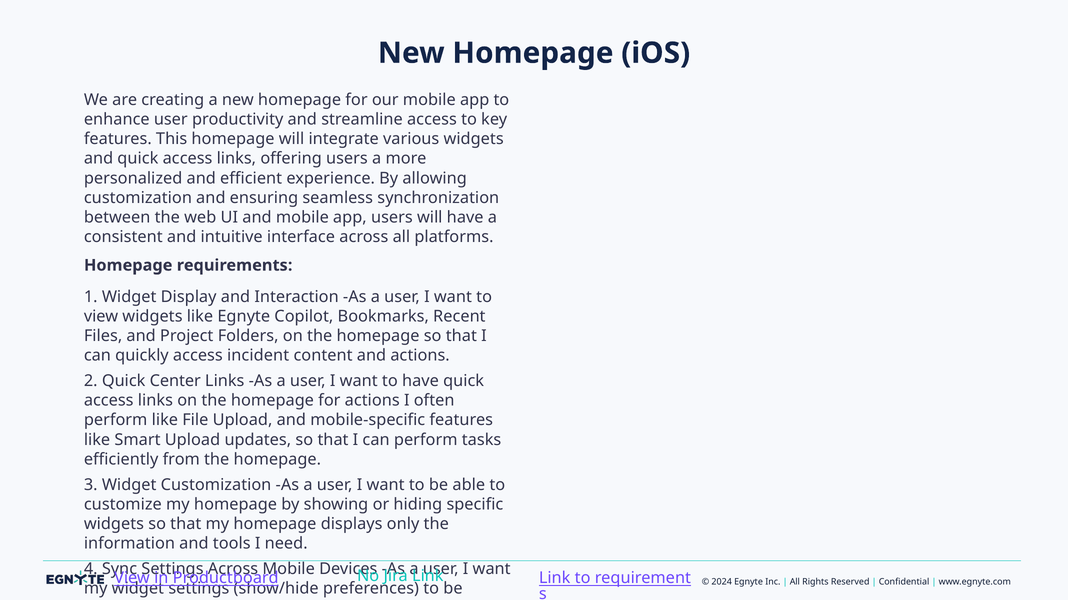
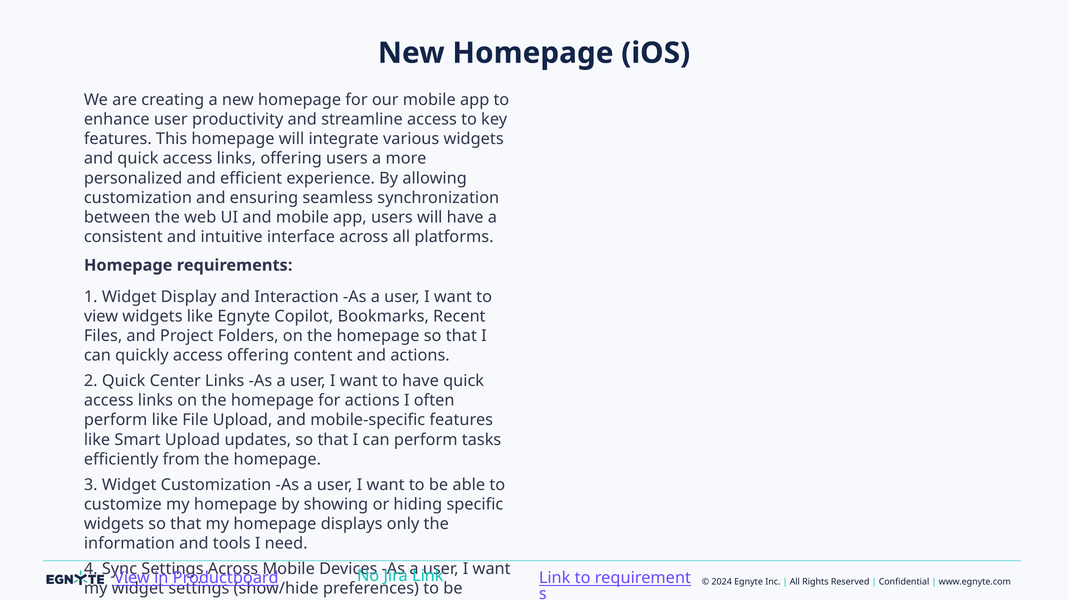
access incident: incident -> offering (258, 356)
